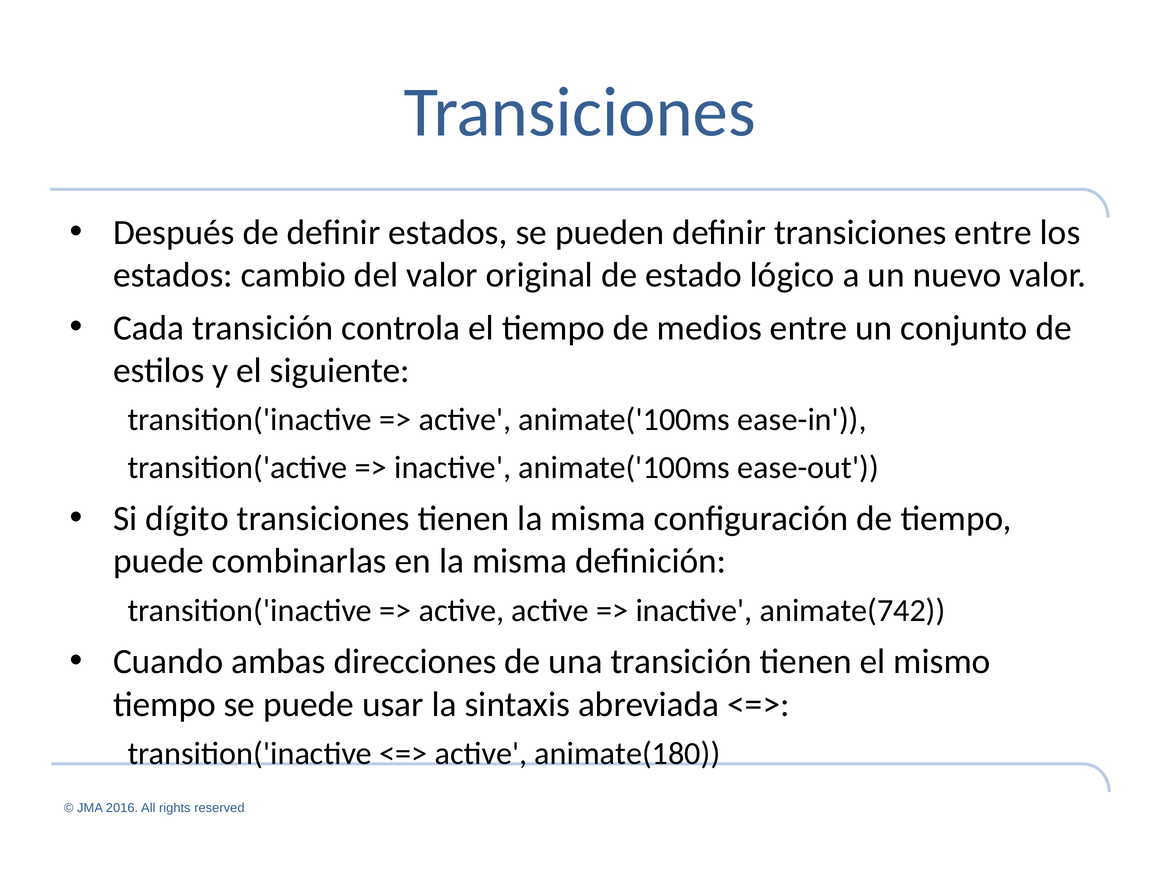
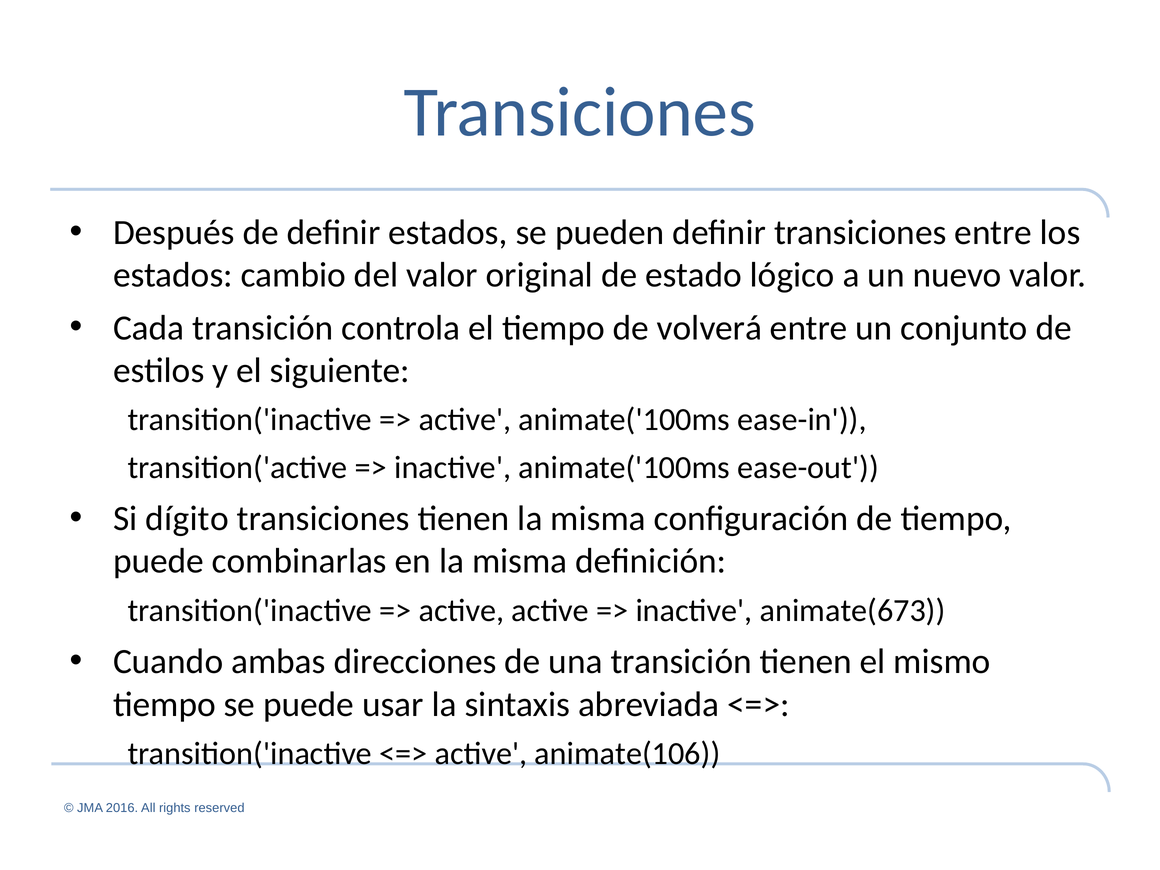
medios: medios -> volverá (710, 328)
animate(742: animate(742 -> animate(673 (853, 611)
animate(180: animate(180 -> animate(106 (627, 754)
